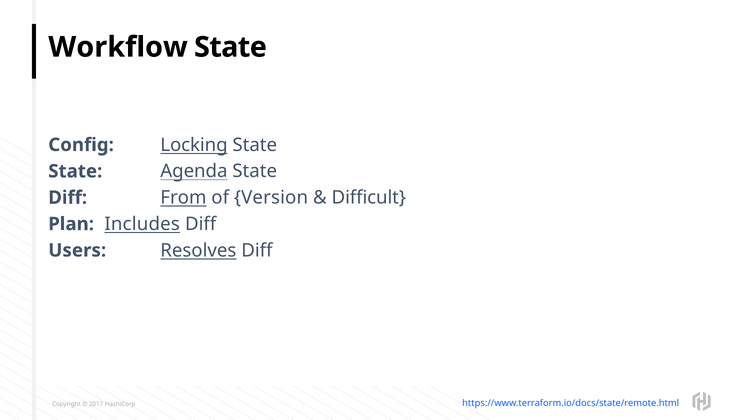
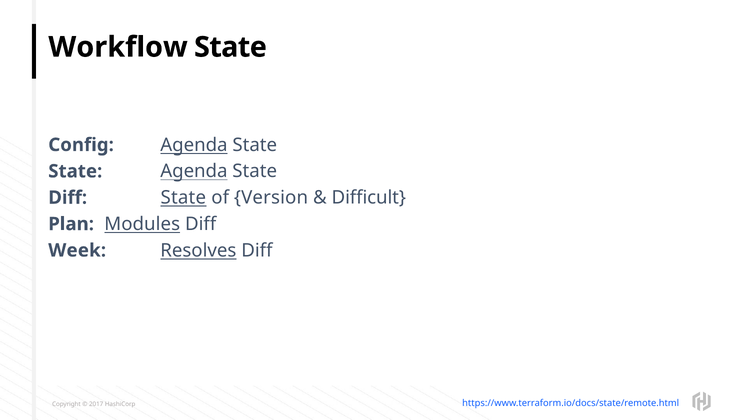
Config Locking: Locking -> Agenda (194, 145)
Diff From: From -> State (183, 198)
Includes: Includes -> Modules (142, 224)
Users: Users -> Week (77, 251)
